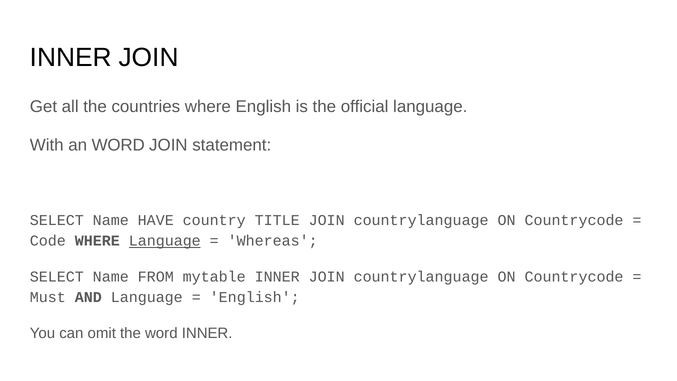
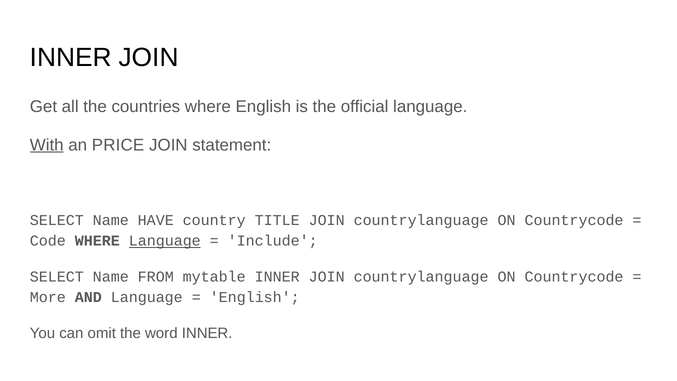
With underline: none -> present (47, 145)
an WORD: WORD -> PRICE (118, 145)
Whereas: Whereas -> Include (273, 241)
Must: Must -> More (48, 297)
